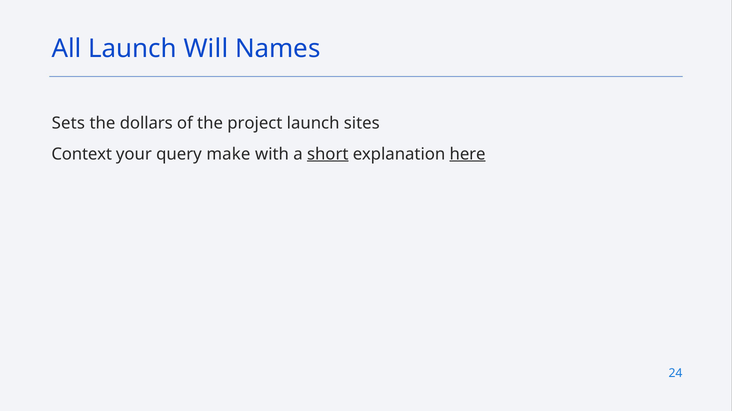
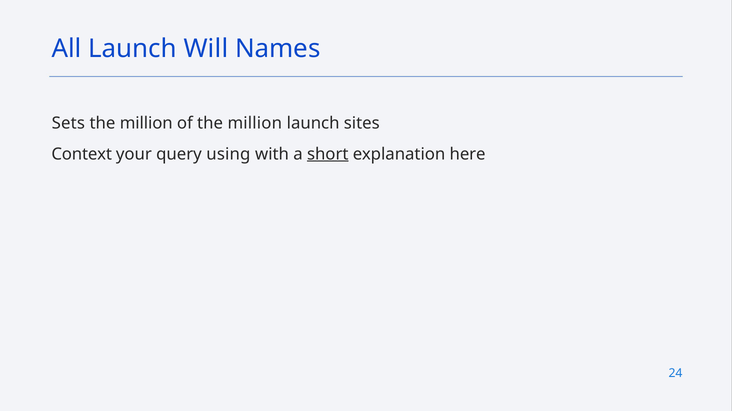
dollars: dollars -> million (146, 124)
of the project: project -> million (255, 124)
make: make -> using (228, 154)
here underline: present -> none (468, 154)
